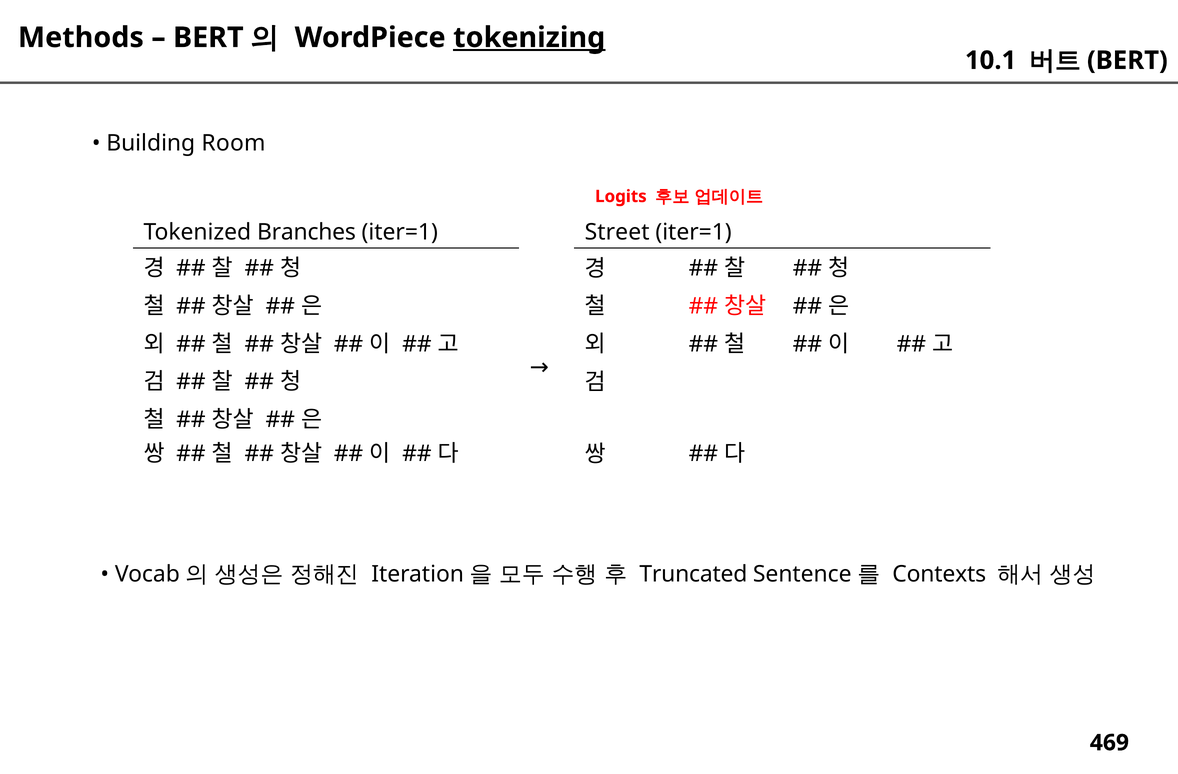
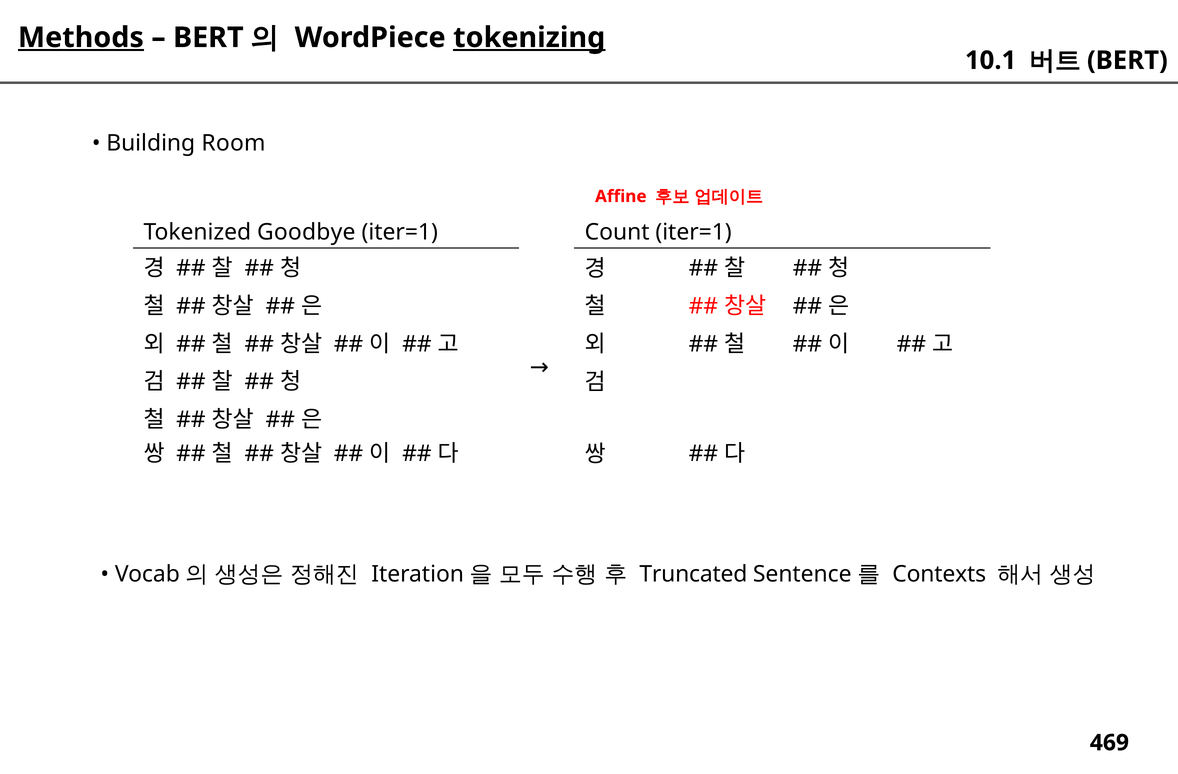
Methods underline: none -> present (81, 38)
Logits: Logits -> Affine (621, 196)
Branches: Branches -> Goodbye (306, 232)
Street: Street -> Count (617, 232)
